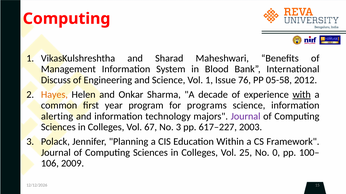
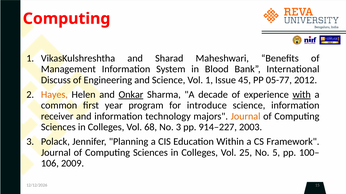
76: 76 -> 45 (245, 80)
05-58: 05-58 -> 05-77 (279, 80)
Onkar underline: none -> present (131, 95)
programs: programs -> introduce (207, 106)
alerting: alerting -> receiver (57, 117)
Journal colour: purple -> orange (246, 117)
67: 67 -> 68 (151, 128)
617–227: 617–227 -> 914–227 (218, 128)
0: 0 -> 5 (276, 153)
